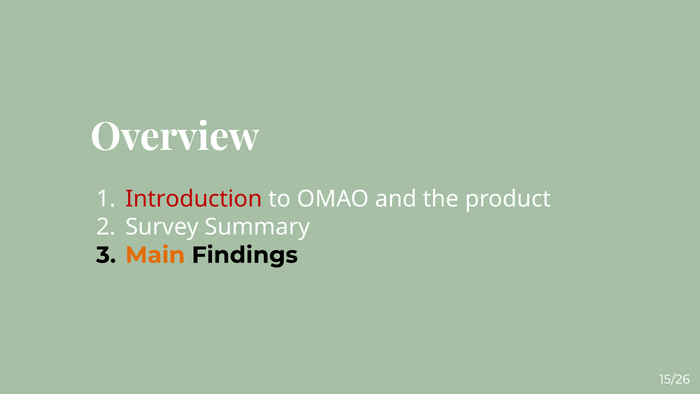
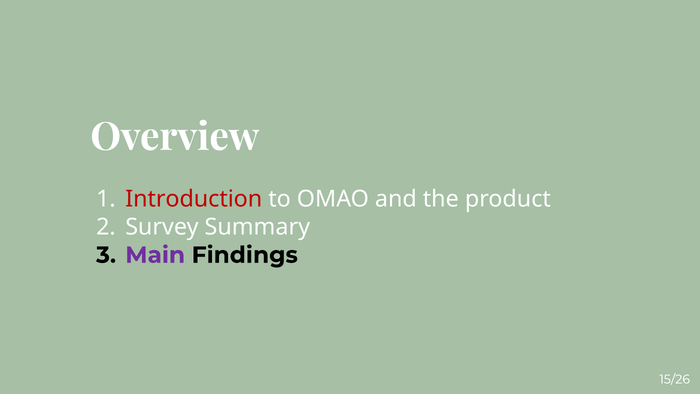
Main colour: orange -> purple (155, 255)
